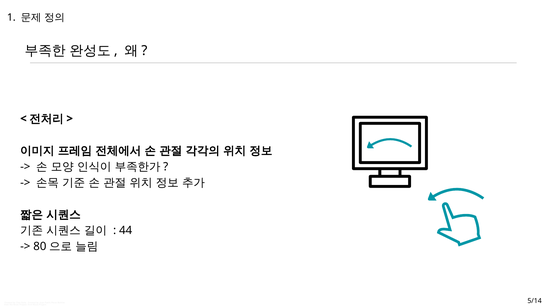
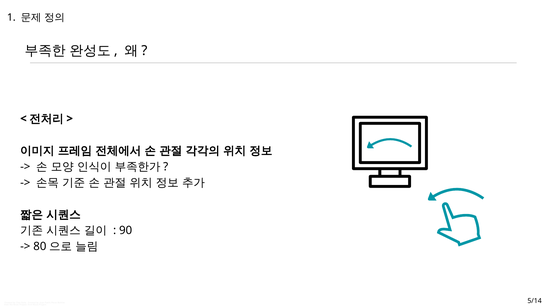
44: 44 -> 90 (126, 230)
